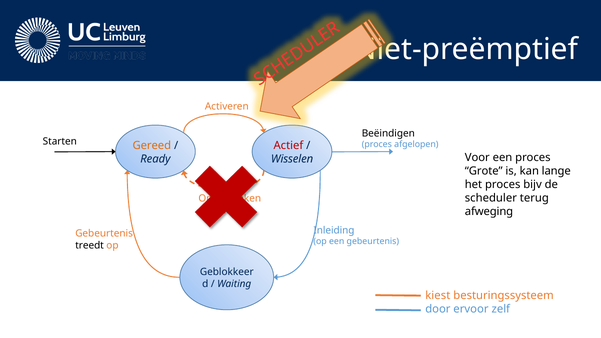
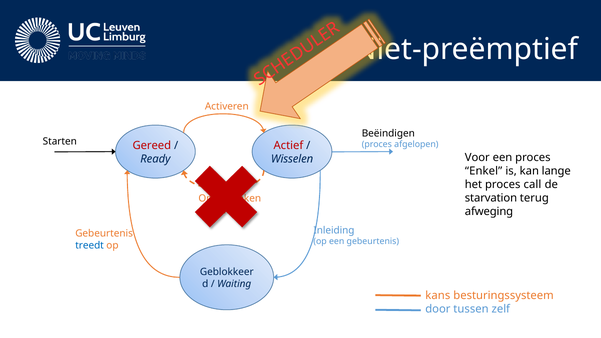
Gereed colour: orange -> red (152, 146)
Grote: Grote -> Enkel (484, 171)
bijv: bijv -> call (532, 185)
scheduler: scheduler -> starvation (491, 198)
treedt colour: black -> blue (90, 245)
kiest: kiest -> kans (438, 296)
ervoor: ervoor -> tussen (471, 309)
